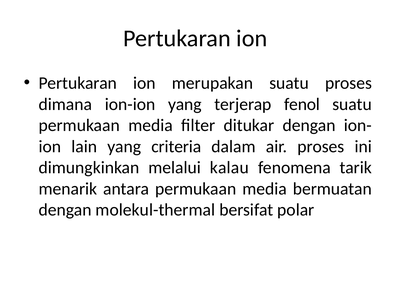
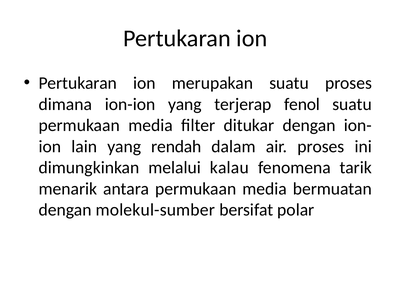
criteria: criteria -> rendah (176, 147)
molekul-thermal: molekul-thermal -> molekul-sumber (155, 210)
